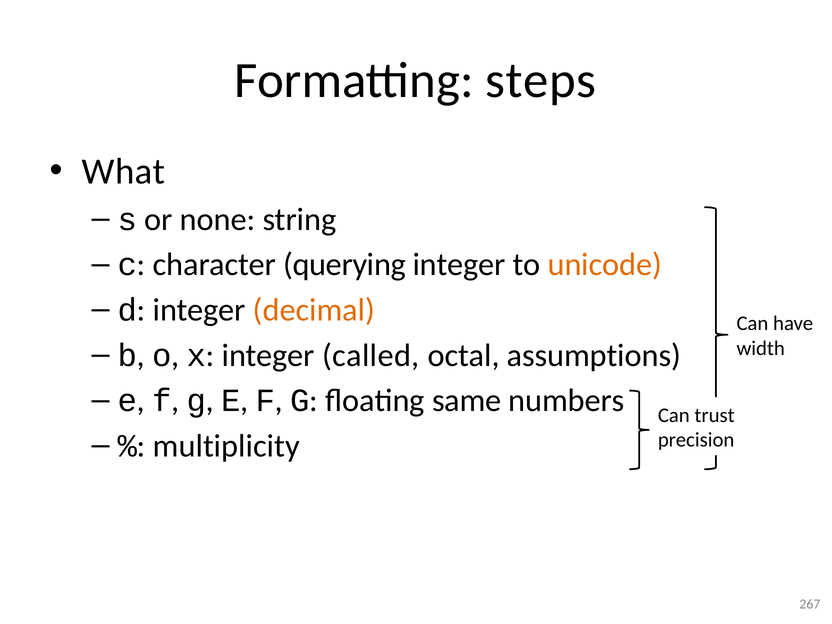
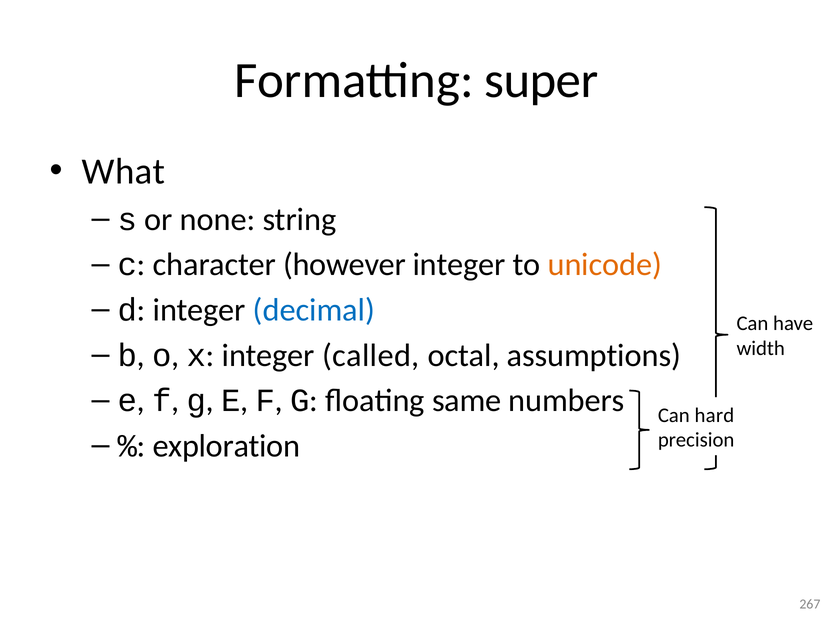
steps: steps -> super (541, 81)
querying: querying -> however (345, 265)
decimal colour: orange -> blue (314, 310)
trust: trust -> hard (714, 415)
multiplicity: multiplicity -> exploration (226, 446)
